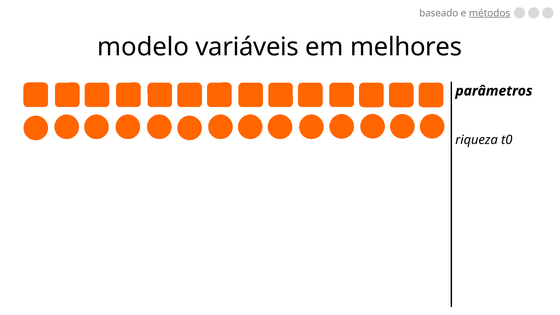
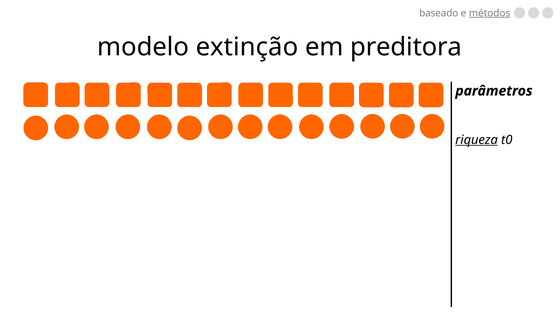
variáveis: variáveis -> extinção (247, 47)
melhores: melhores -> preditora (406, 47)
riqueza underline: none -> present (477, 140)
